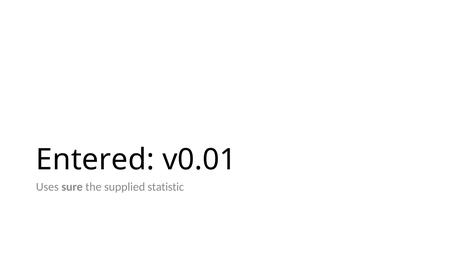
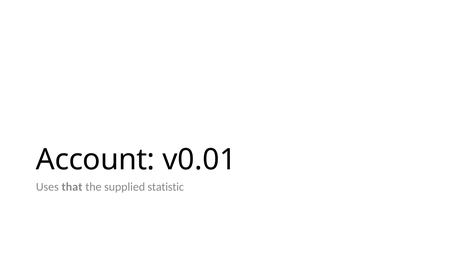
Entered: Entered -> Account (95, 160)
sure: sure -> that (72, 187)
